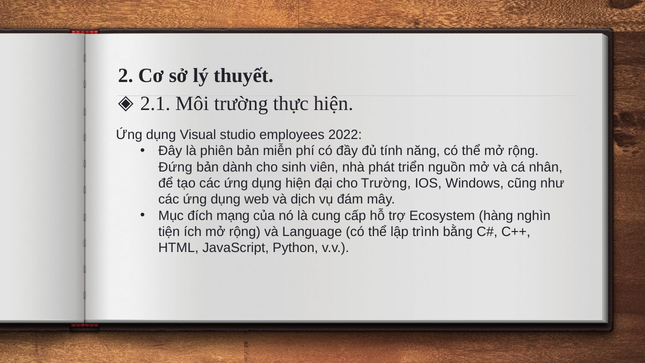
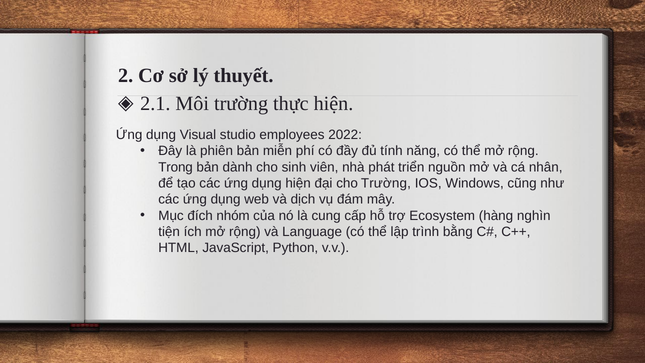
Đứng: Đứng -> Trong (176, 167)
mạng: mạng -> nhóm (233, 215)
